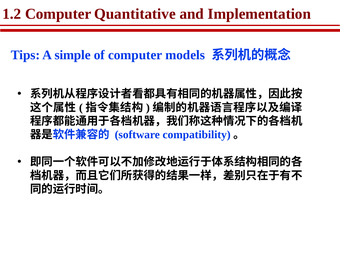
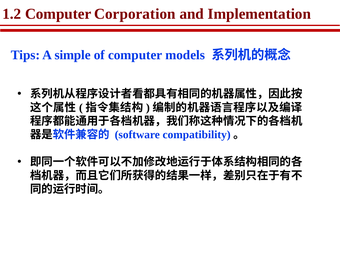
Quantitative: Quantitative -> Corporation (135, 14)
